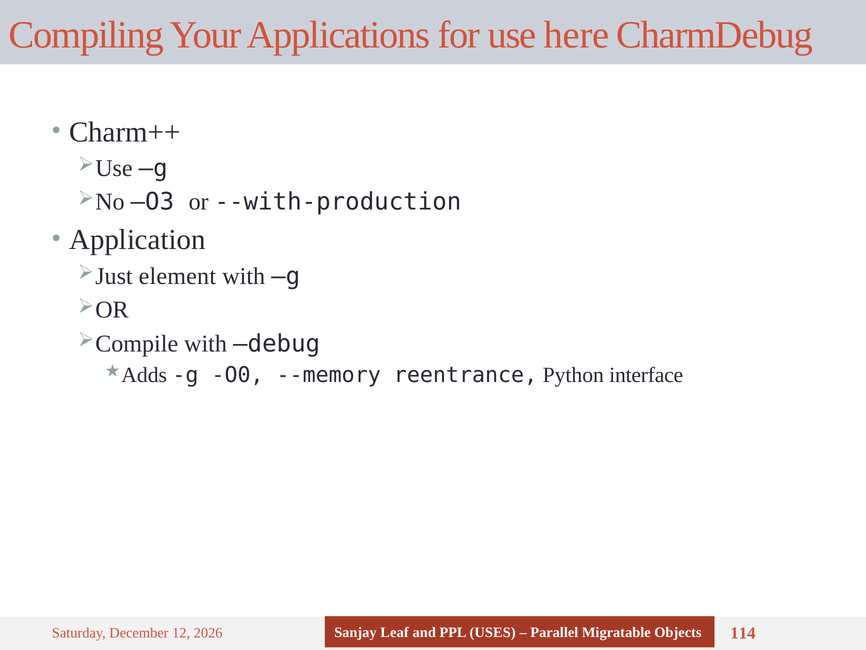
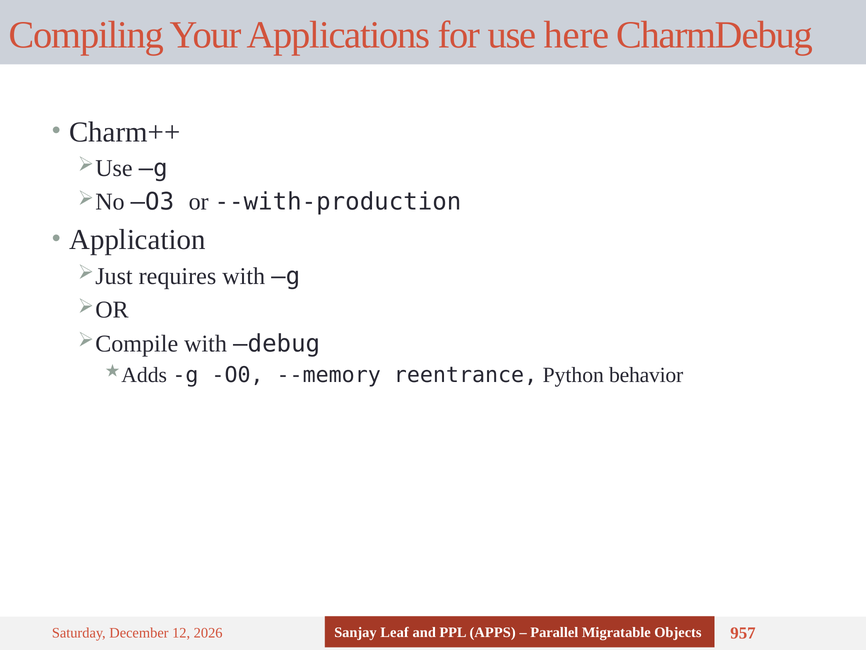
element: element -> requires (177, 276)
interface: interface -> behavior (646, 375)
USES: USES -> APPS (493, 632)
114: 114 -> 957 (743, 633)
